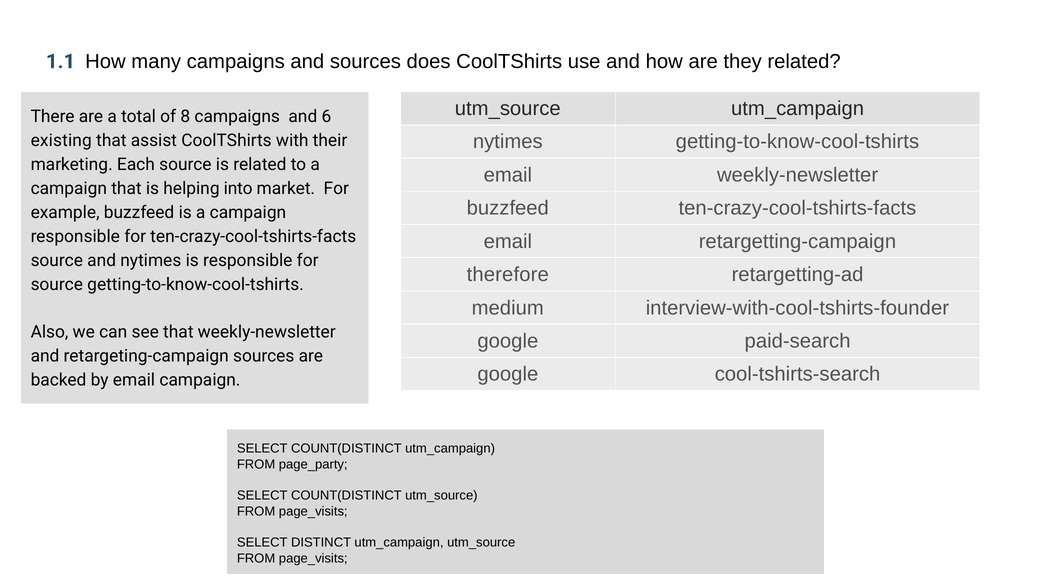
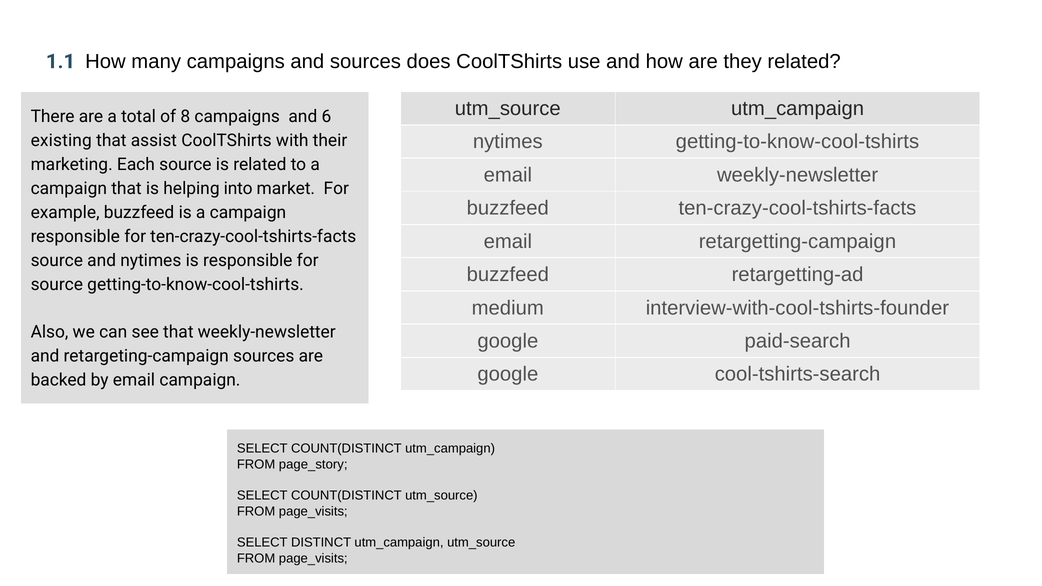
therefore: therefore -> buzzfeed (508, 275)
page_party: page_party -> page_story (313, 464)
